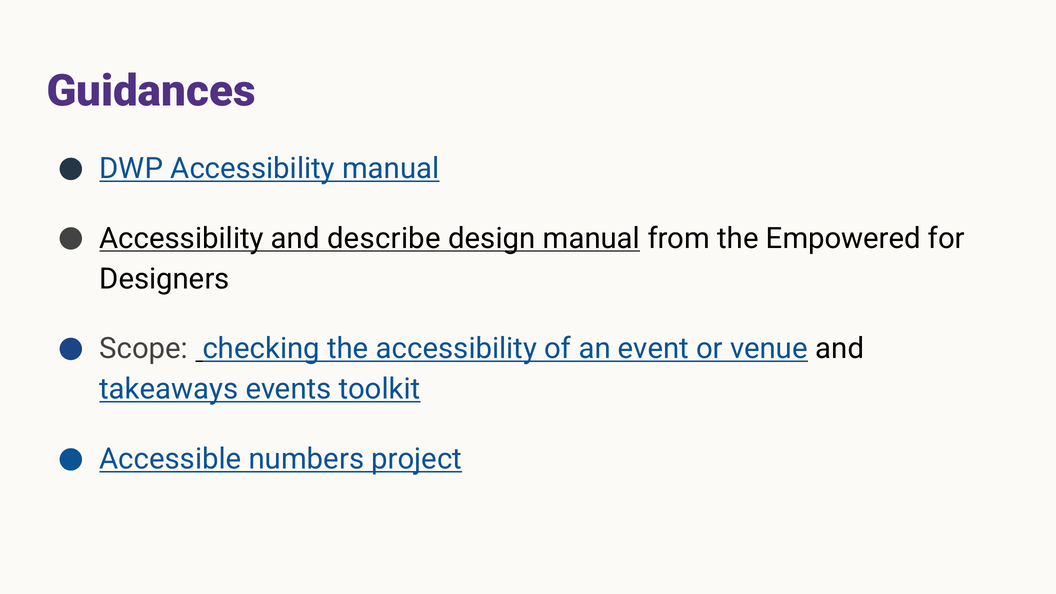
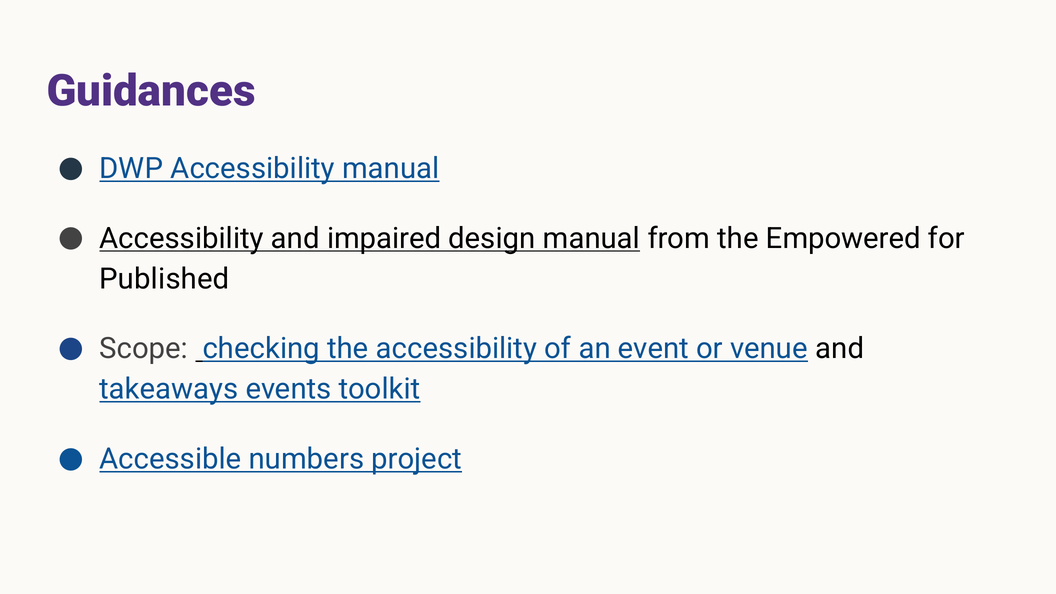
describe: describe -> impaired (384, 238)
Designers: Designers -> Published (164, 279)
